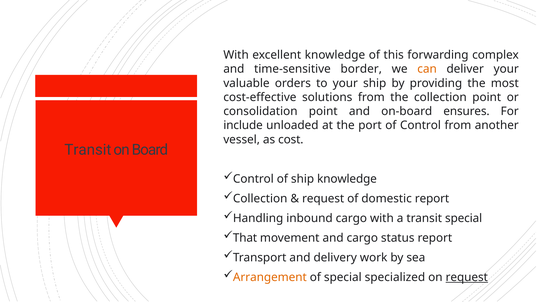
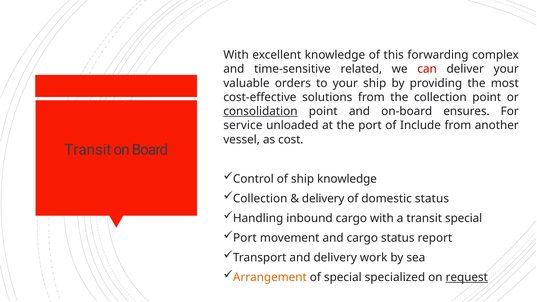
border: border -> related (361, 69)
can colour: orange -> red (427, 69)
consolidation underline: none -> present (260, 111)
include: include -> service (243, 125)
of Control: Control -> Include (420, 125)
request: request -> delivery (323, 199)
domestic report: report -> status (432, 199)
That: That -> Port (245, 238)
